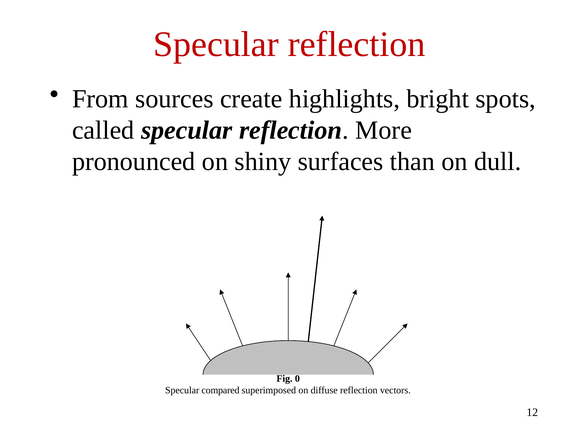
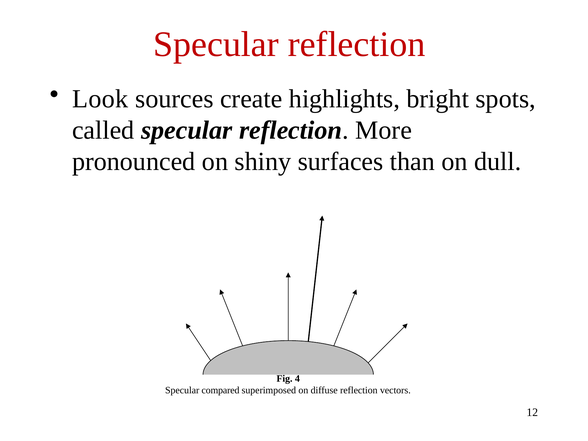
From: From -> Look (100, 99)
0: 0 -> 4 (297, 378)
